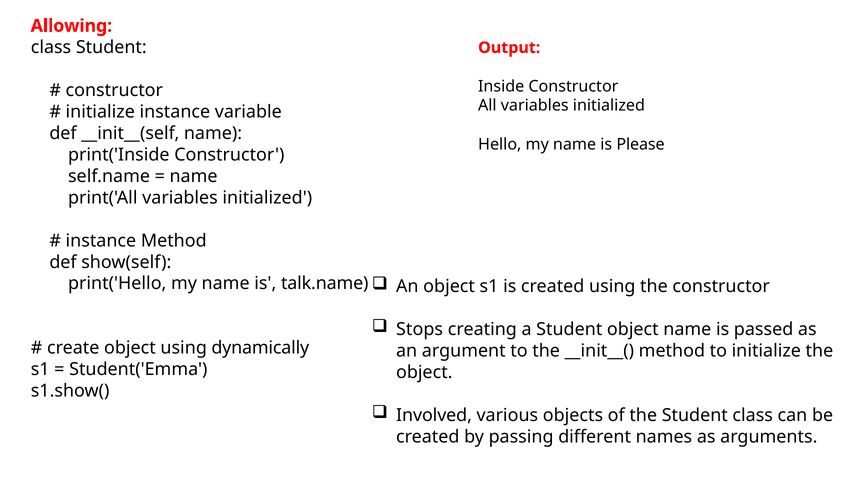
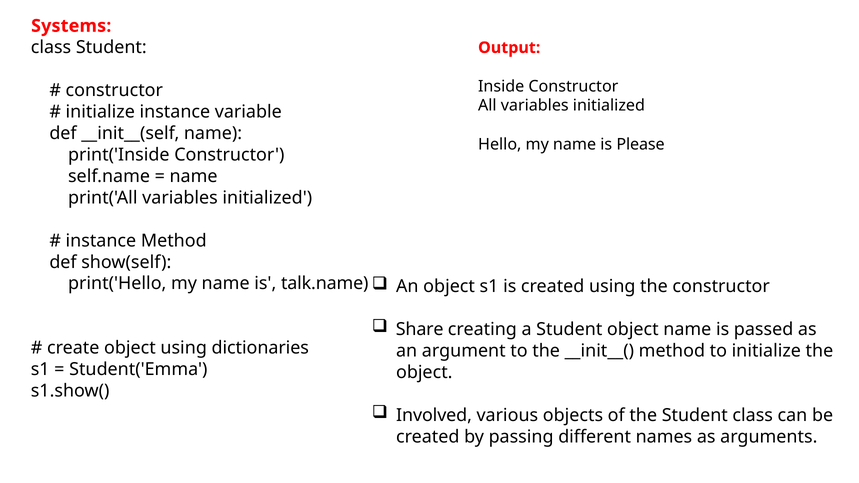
Allowing: Allowing -> Systems (71, 26)
Stops: Stops -> Share (420, 330)
dynamically: dynamically -> dictionaries (260, 348)
